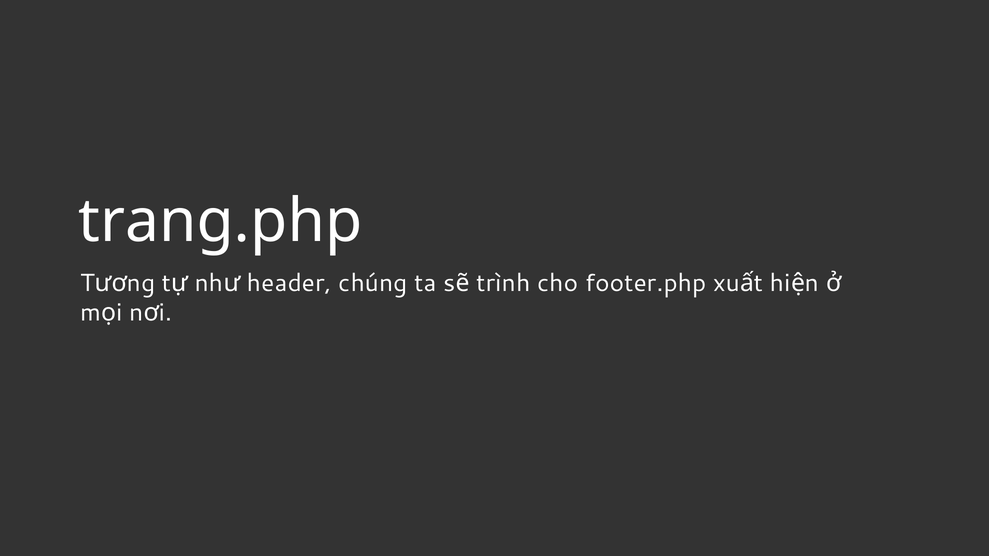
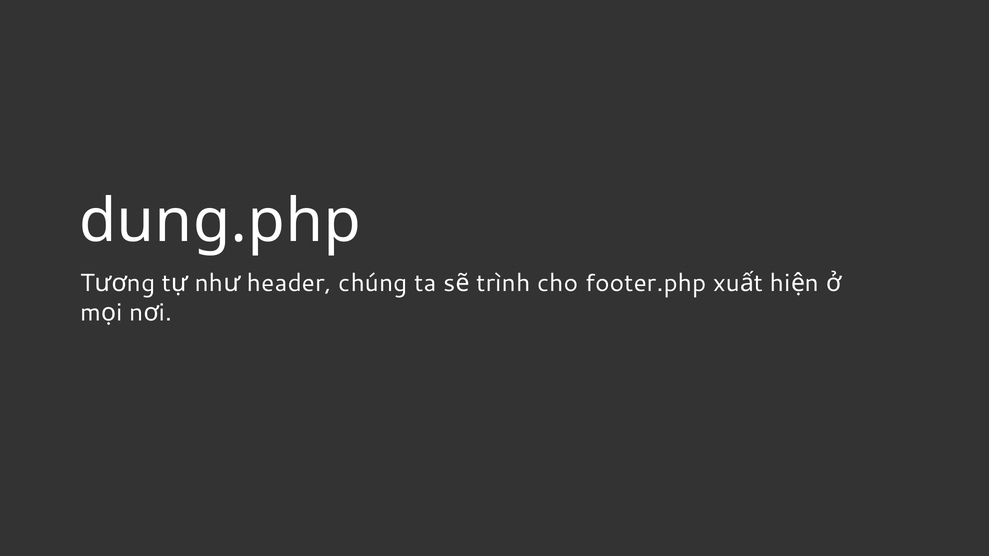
trang.php: trang.php -> dung.php (220, 221)
